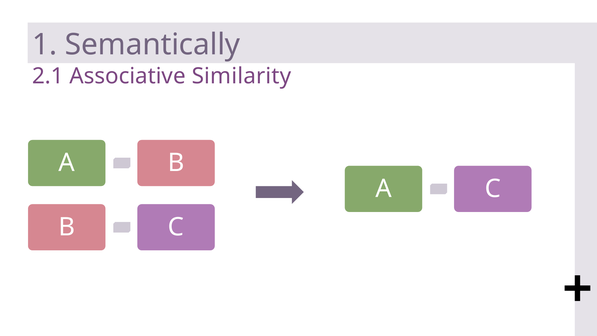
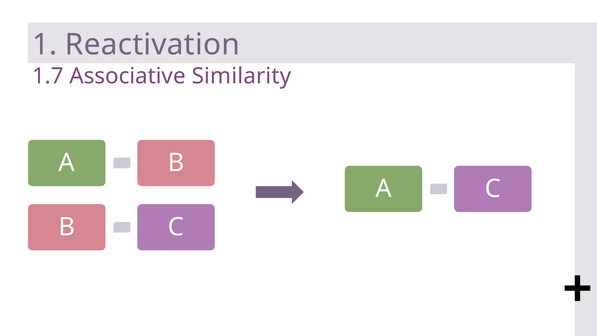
Semantically: Semantically -> Reactivation (152, 45)
2.1: 2.1 -> 1.7 (48, 76)
